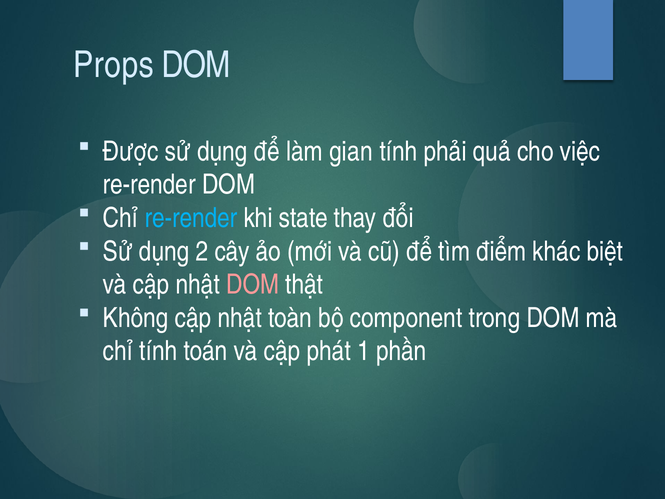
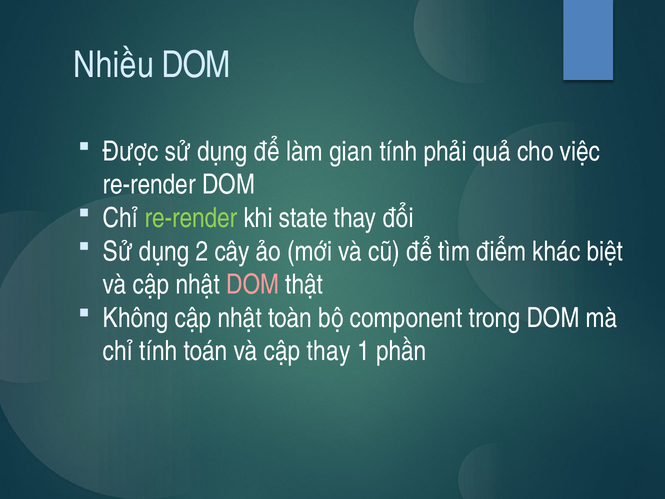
Props: Props -> Nhiều (114, 65)
re-render colour: light blue -> light green (191, 218)
cập phát: phát -> thay (329, 351)
